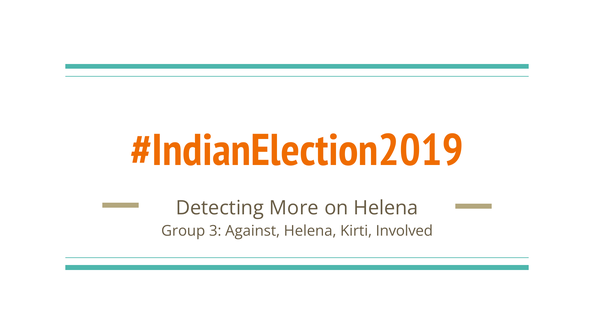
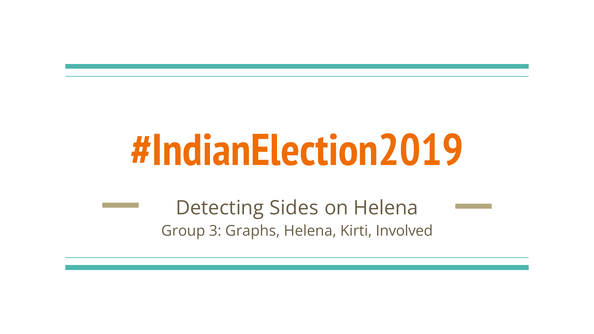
More: More -> Sides (294, 208)
Against: Against -> Graphs (253, 231)
